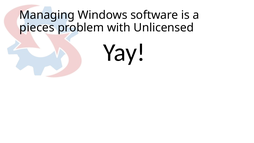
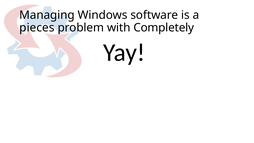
Unlicensed: Unlicensed -> Completely (164, 28)
